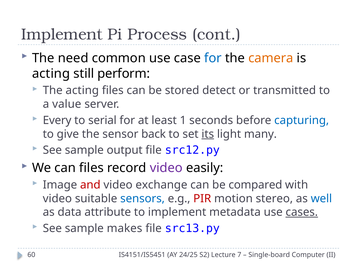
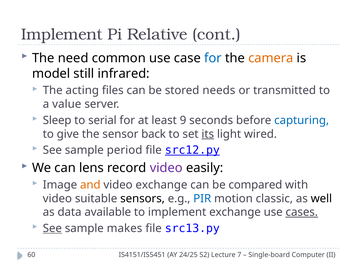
Process: Process -> Relative (157, 34)
acting: acting -> model (51, 73)
perform: perform -> infrared (124, 73)
detect: detect -> needs (219, 90)
Every: Every -> Sleep (57, 120)
1: 1 -> 9 (183, 120)
many: many -> wired (260, 134)
output: output -> period (125, 150)
src12.py underline: none -> present (192, 150)
can files: files -> lens (91, 168)
and colour: red -> orange (90, 185)
sensors colour: blue -> black (143, 198)
PIR colour: red -> blue (202, 198)
stereo: stereo -> classic (274, 198)
well colour: blue -> black (321, 198)
attribute: attribute -> available (108, 212)
implement metadata: metadata -> exchange (235, 212)
See underline: none -> present (52, 228)
